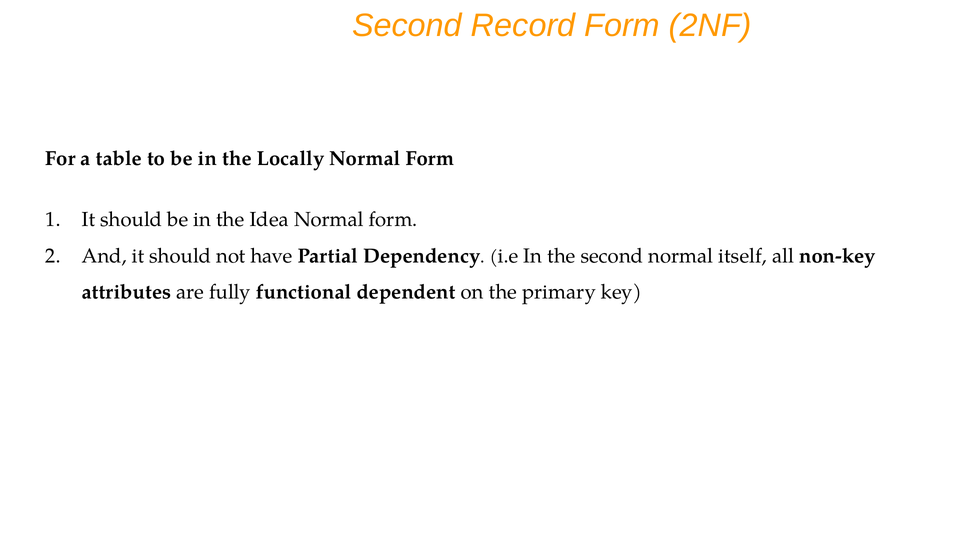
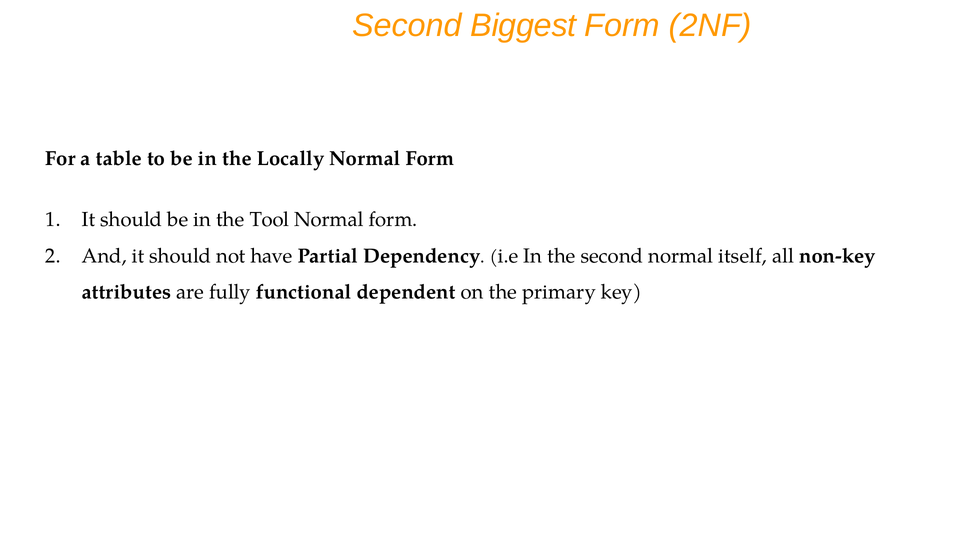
Record: Record -> Biggest (523, 25)
Idea: Idea -> Tool (269, 219)
